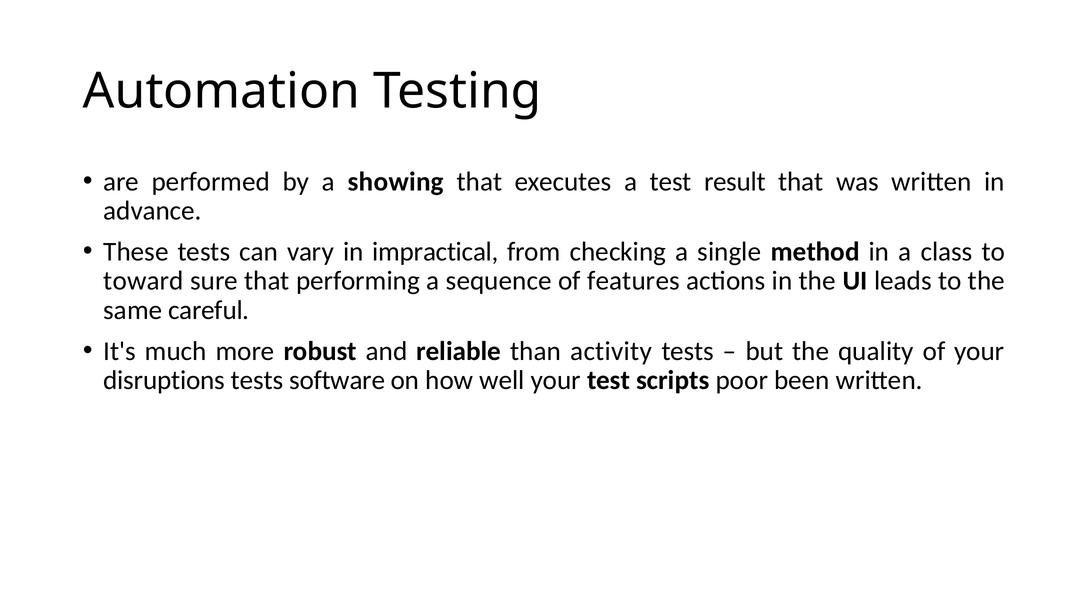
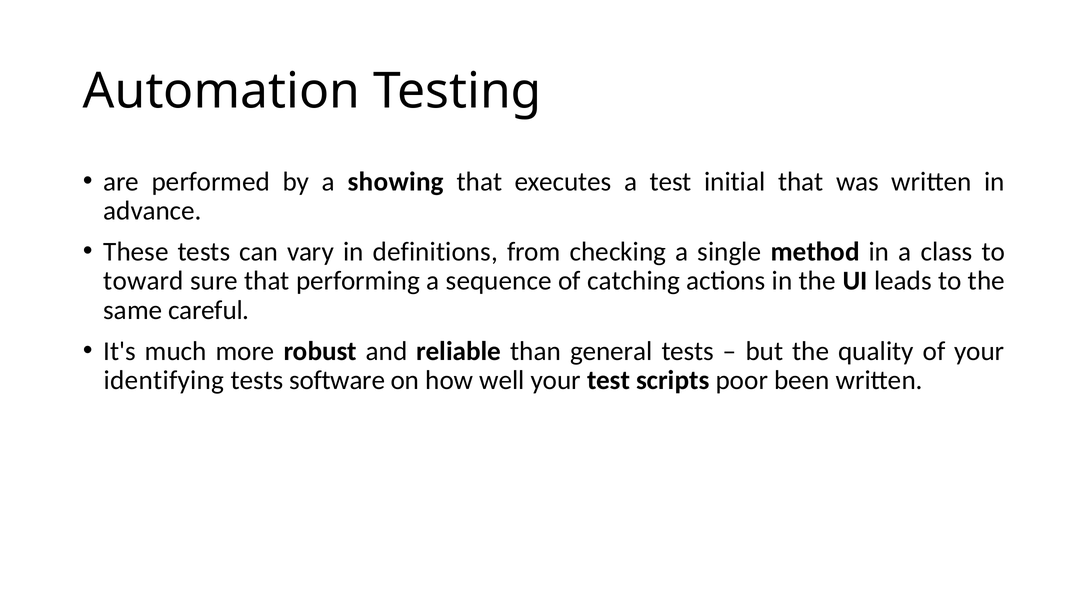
result: result -> initial (735, 182)
impractical: impractical -> definitions (435, 252)
features: features -> catching (634, 281)
activity: activity -> general (611, 351)
disruptions: disruptions -> identifying (164, 380)
